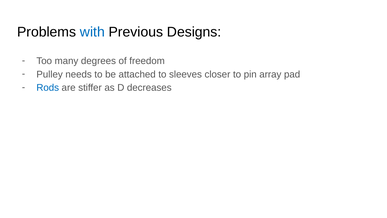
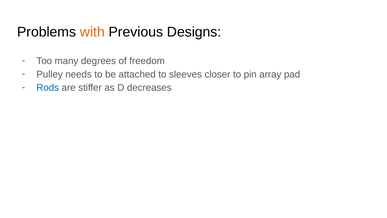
with colour: blue -> orange (92, 32)
